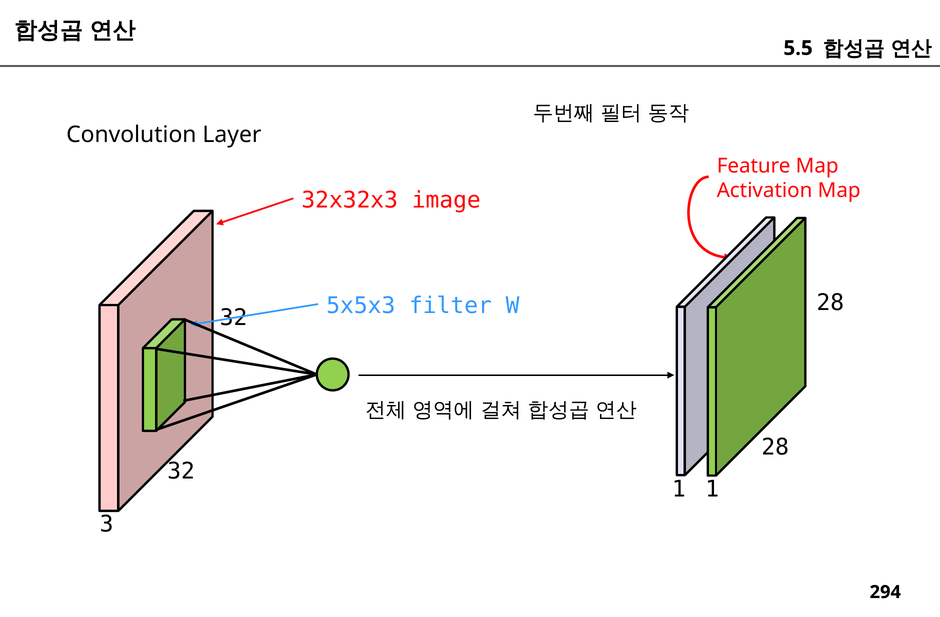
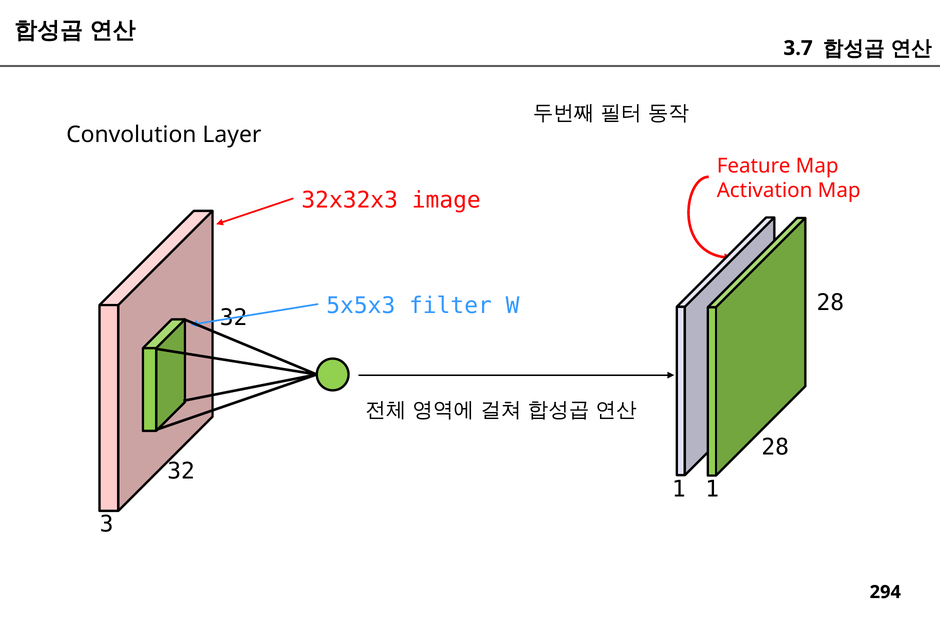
5.5: 5.5 -> 3.7 (798, 48)
